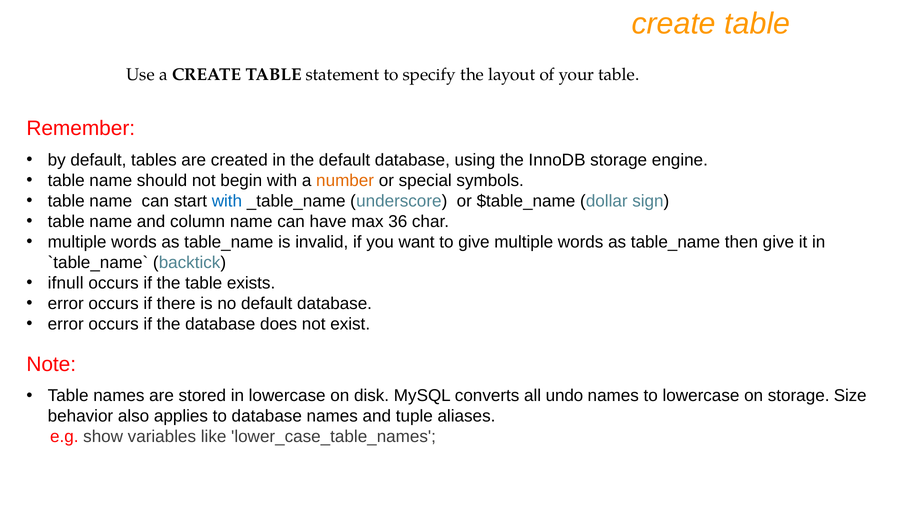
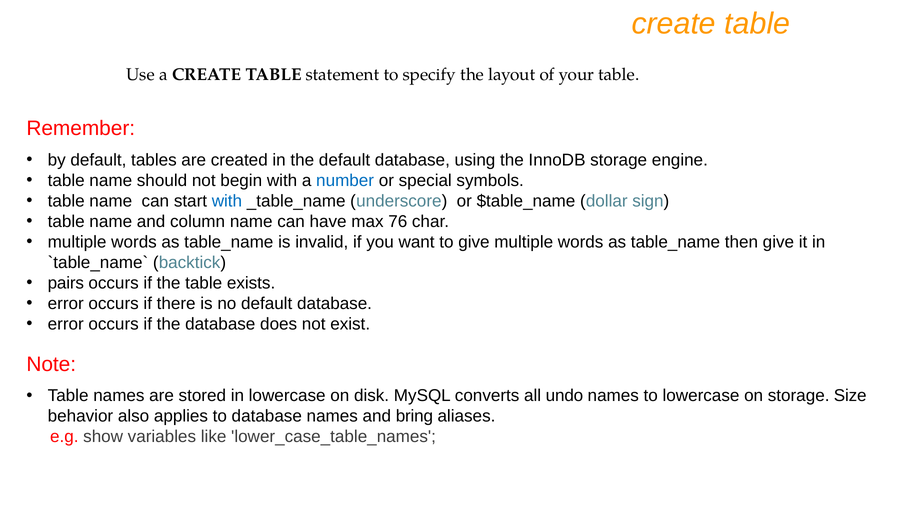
number colour: orange -> blue (345, 180)
36: 36 -> 76 (398, 221)
ifnull: ifnull -> pairs (66, 283)
tuple: tuple -> bring (414, 416)
